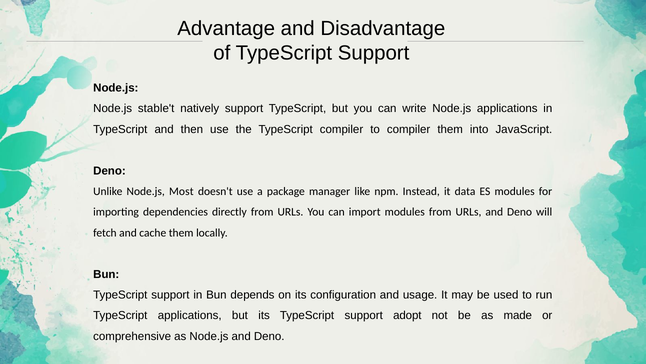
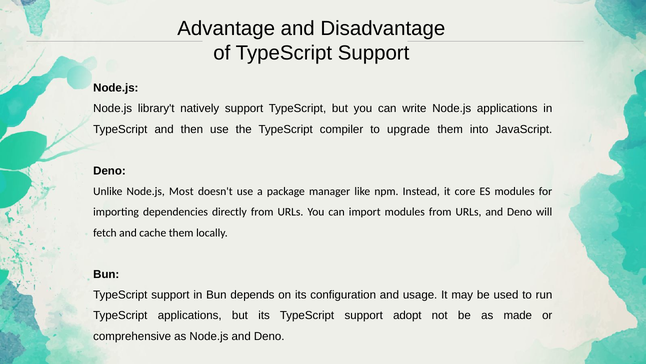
stable't: stable't -> library't (156, 108)
to compiler: compiler -> upgrade (409, 129)
data: data -> core (465, 191)
